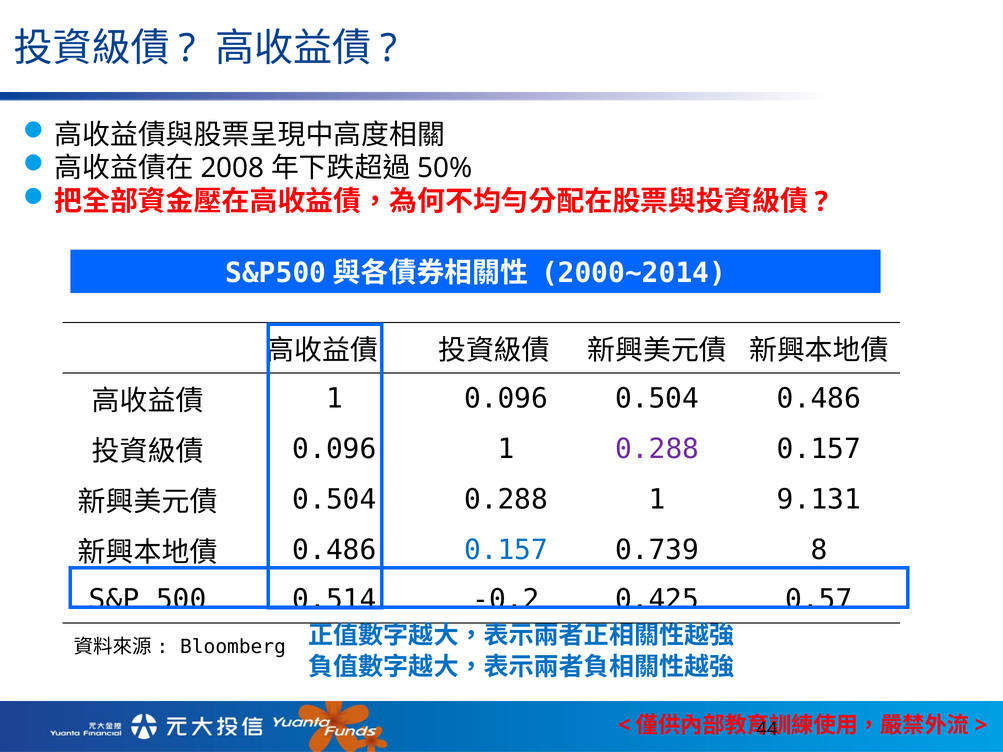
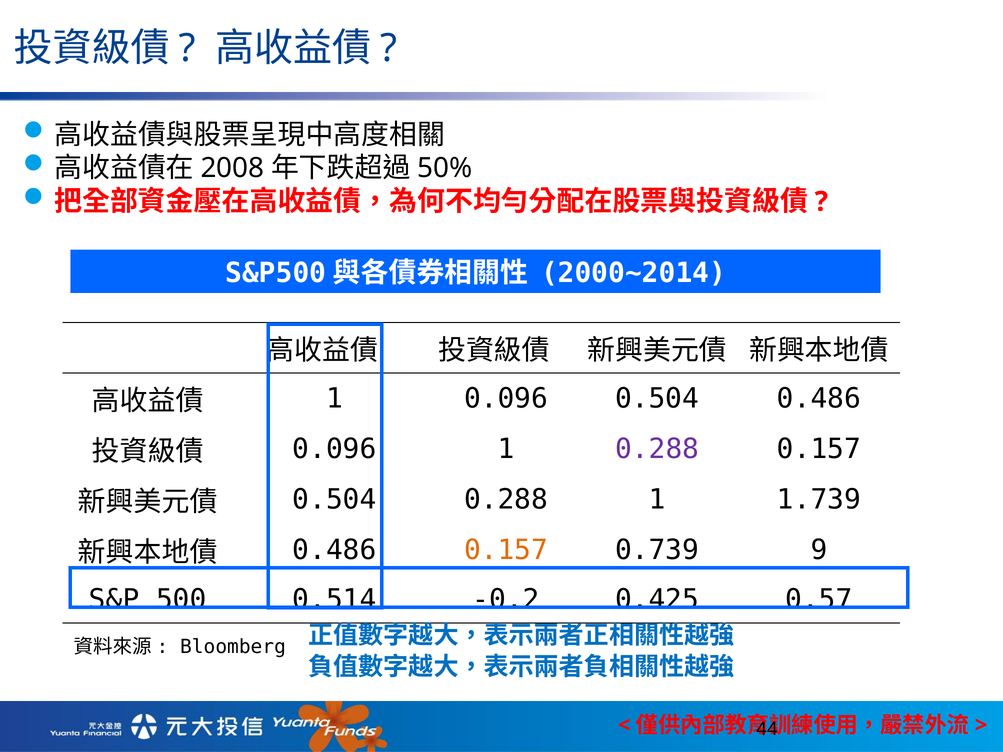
9.131: 9.131 -> 1.739 (819, 500)
0.157 colour: blue -> orange (506, 550)
8: 8 -> 9 (819, 550)
